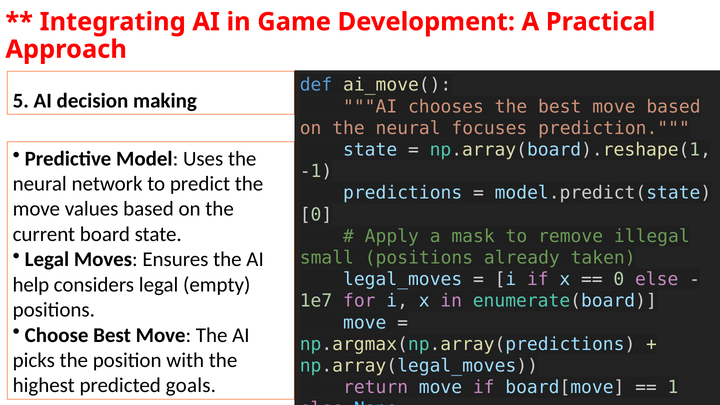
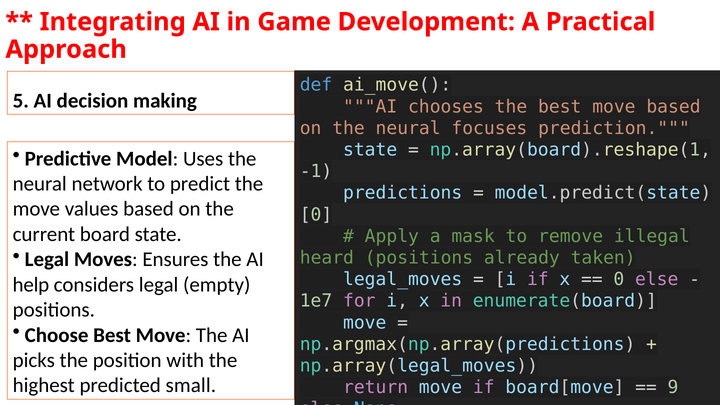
small: small -> heard (327, 258)
goals: goals -> small (191, 386)
1: 1 -> 9 (673, 387)
